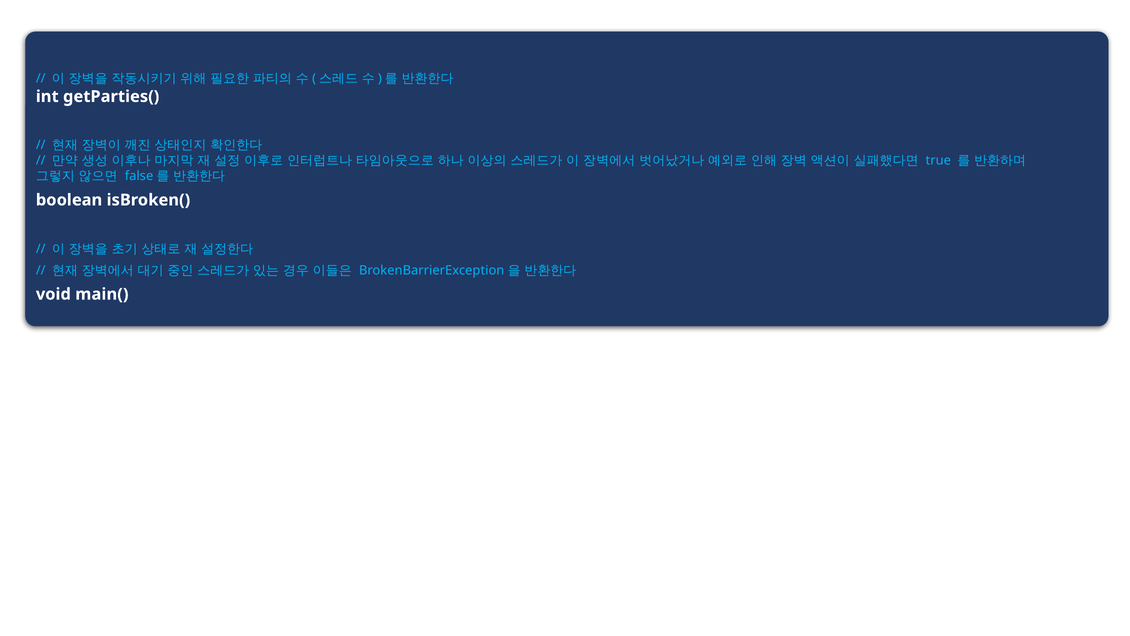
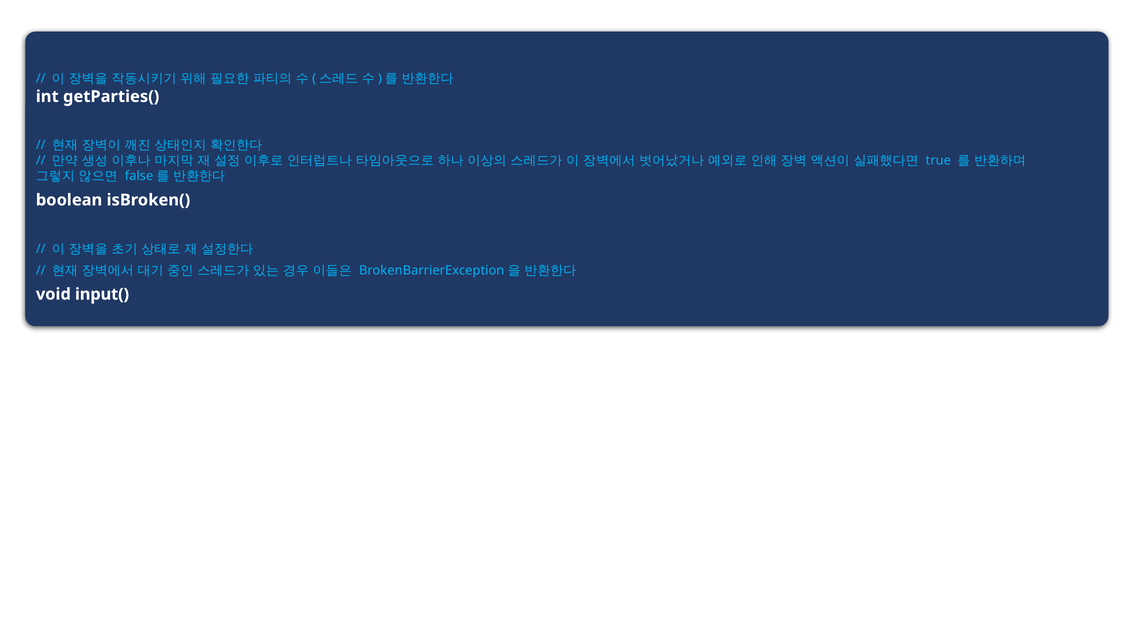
main(: main( -> input( (102, 294)
